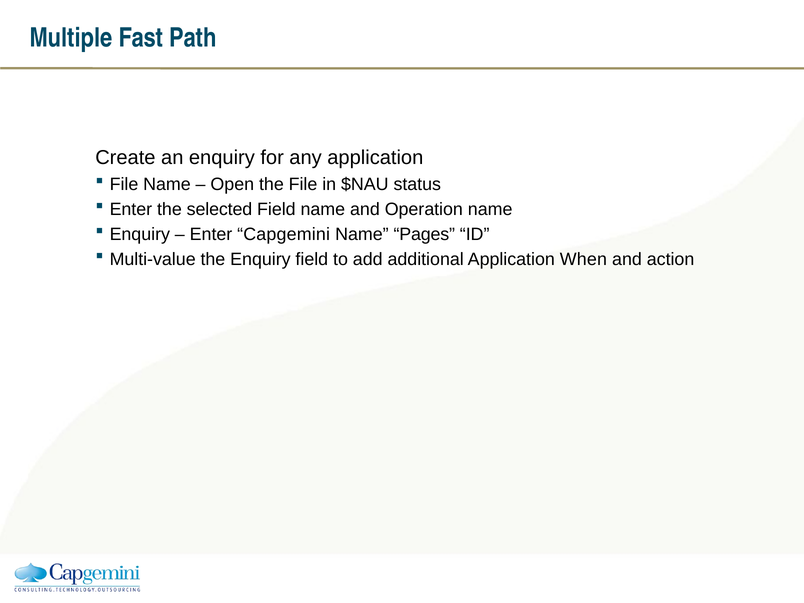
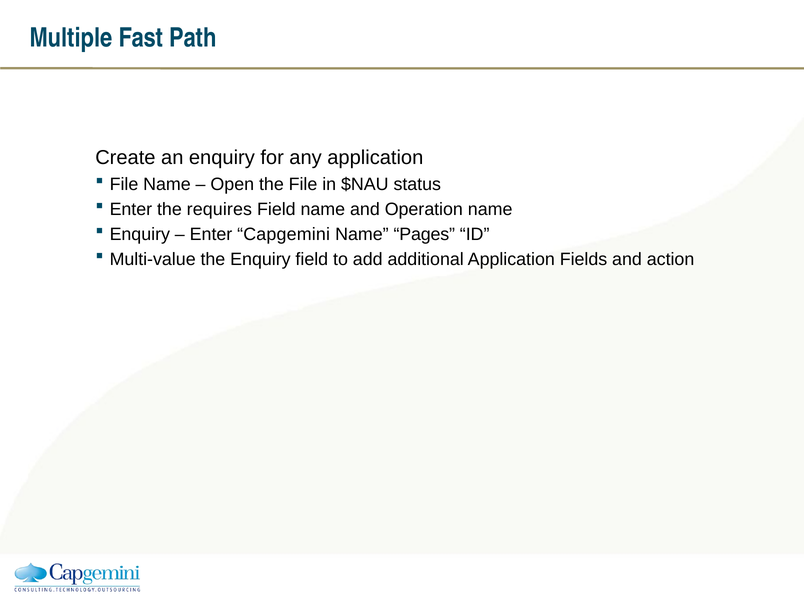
selected: selected -> requires (219, 209)
When: When -> Fields (584, 259)
